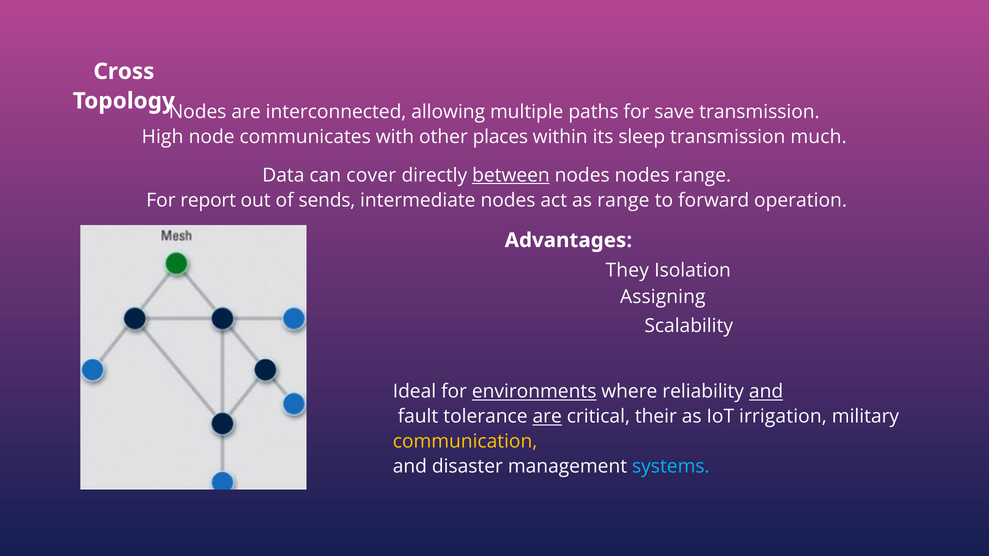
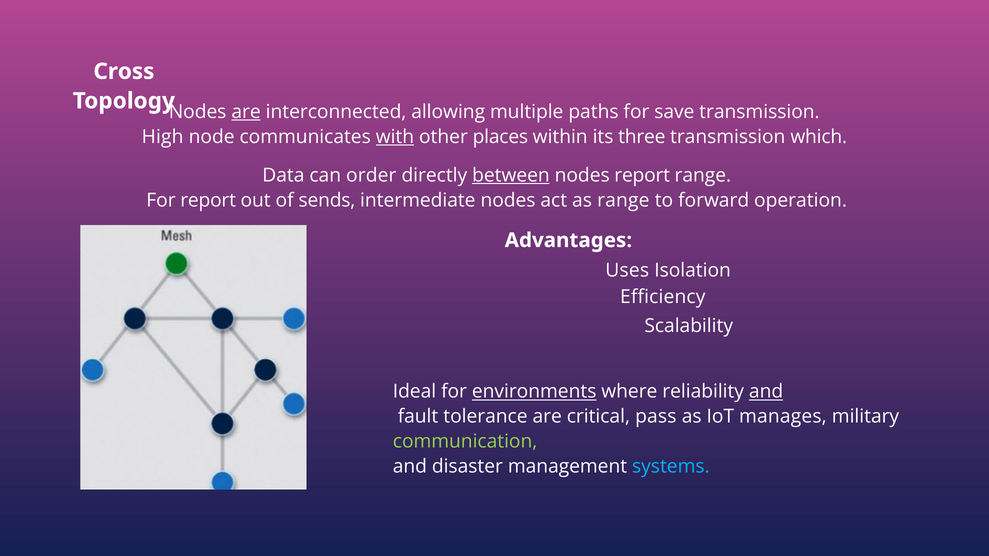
are underline: none -> present (246, 112)
with underline: none -> present (395, 137)
sleep: sleep -> three (642, 137)
much: much -> which (819, 137)
cover: cover -> order (371, 175)
nodes nodes: nodes -> report (642, 175)
They: They -> Uses (627, 271)
Assigning: Assigning -> Efficiency (663, 297)
are underline: present -> none (547, 417)
their: their -> pass (656, 417)
irrigation: irrigation -> manages (783, 417)
communication colour: yellow -> light green (465, 442)
